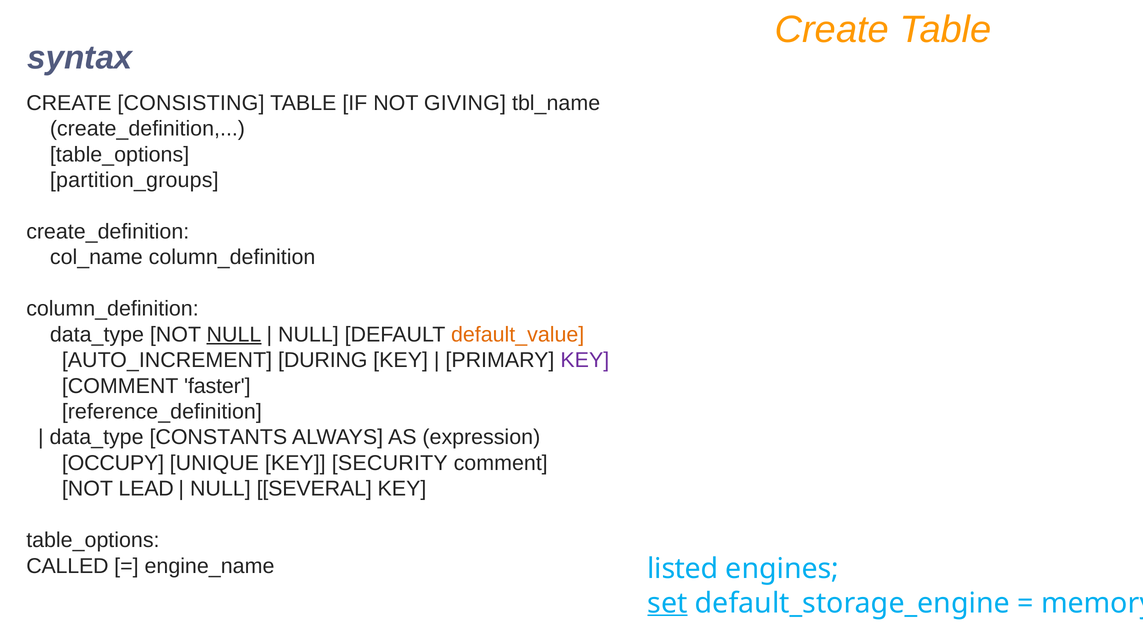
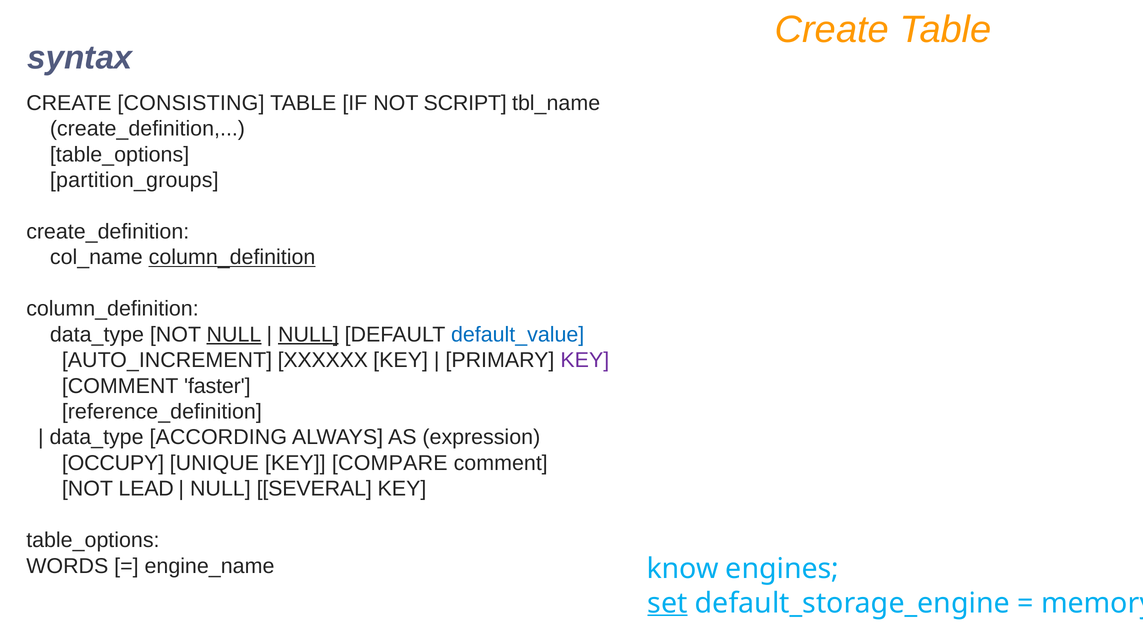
GIVING: GIVING -> SCRIPT (465, 103)
column_definition underline: none -> present (232, 257)
NULL underline: none -> present (308, 334)
default_value colour: orange -> blue (518, 334)
DURING: DURING -> XXXXXX (323, 360)
CONSTANTS: CONSTANTS -> ACCORDING (218, 437)
SECURITY: SECURITY -> COMPARE (390, 463)
CALLED: CALLED -> WORDS (67, 566)
listed: listed -> know (683, 569)
